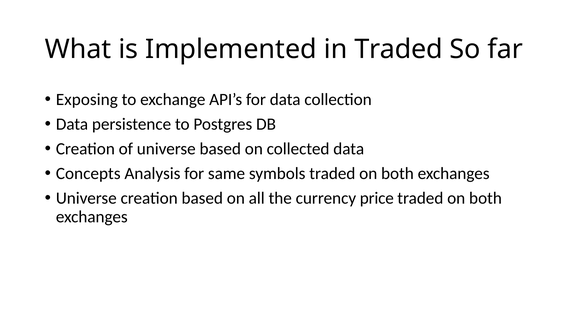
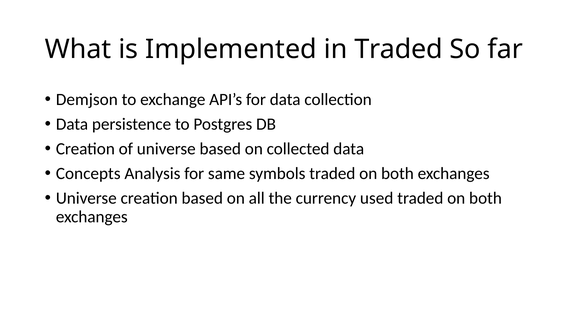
Exposing: Exposing -> Demjson (87, 99)
price: price -> used (377, 198)
